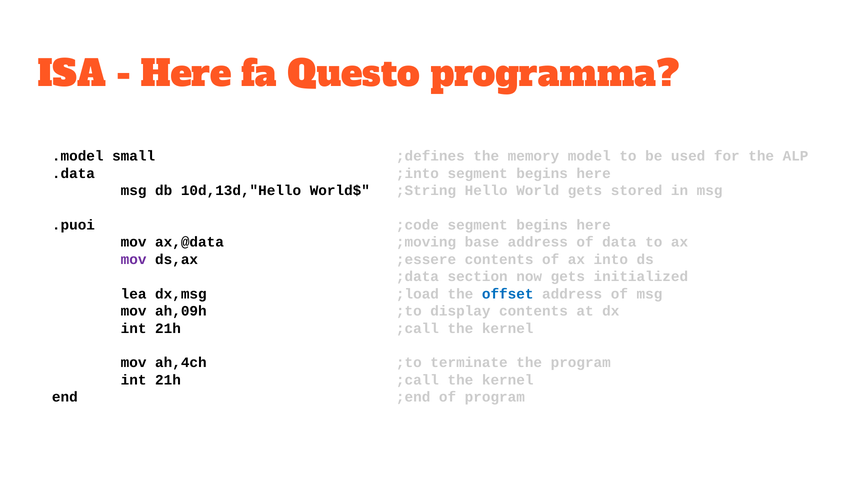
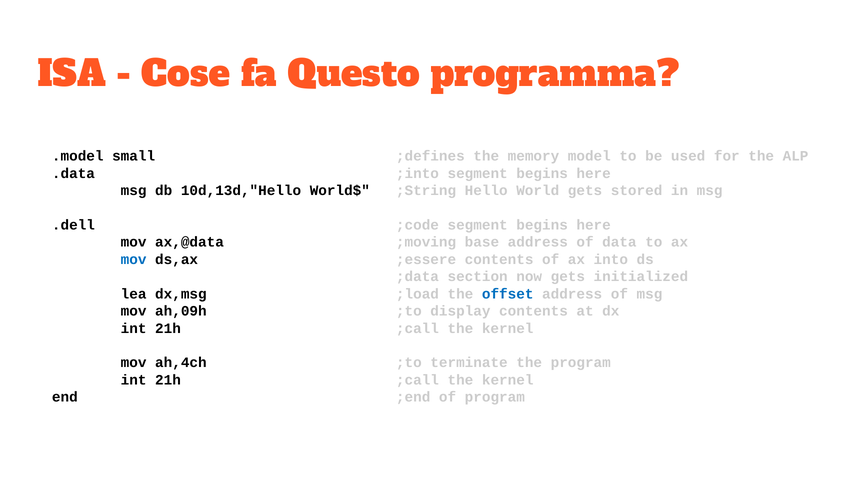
Here: Here -> Cose (186, 74)
.puoi: .puoi -> .dell (73, 225)
mov colour: purple -> blue (134, 259)
